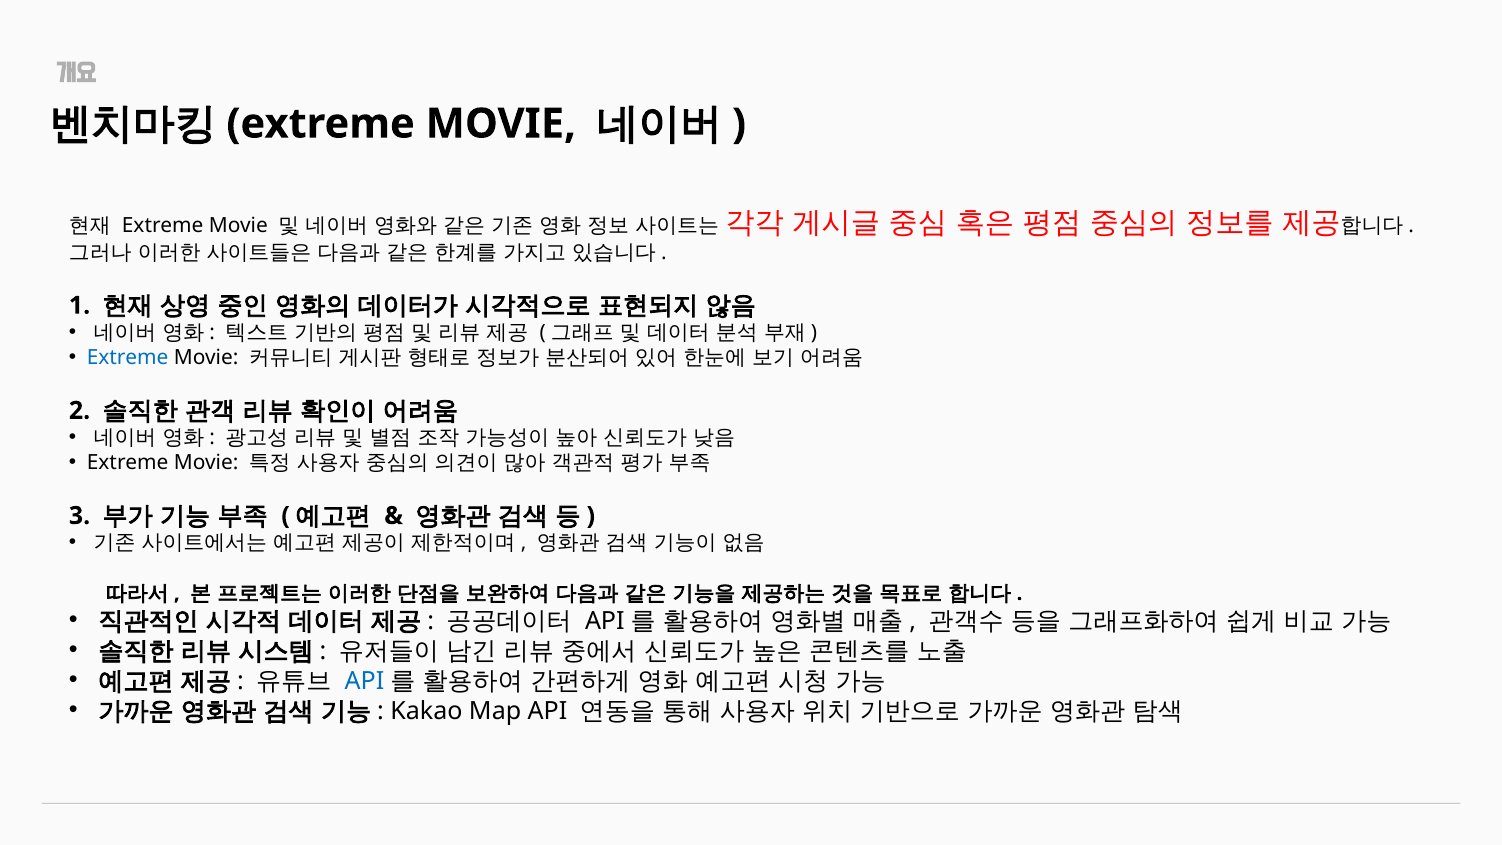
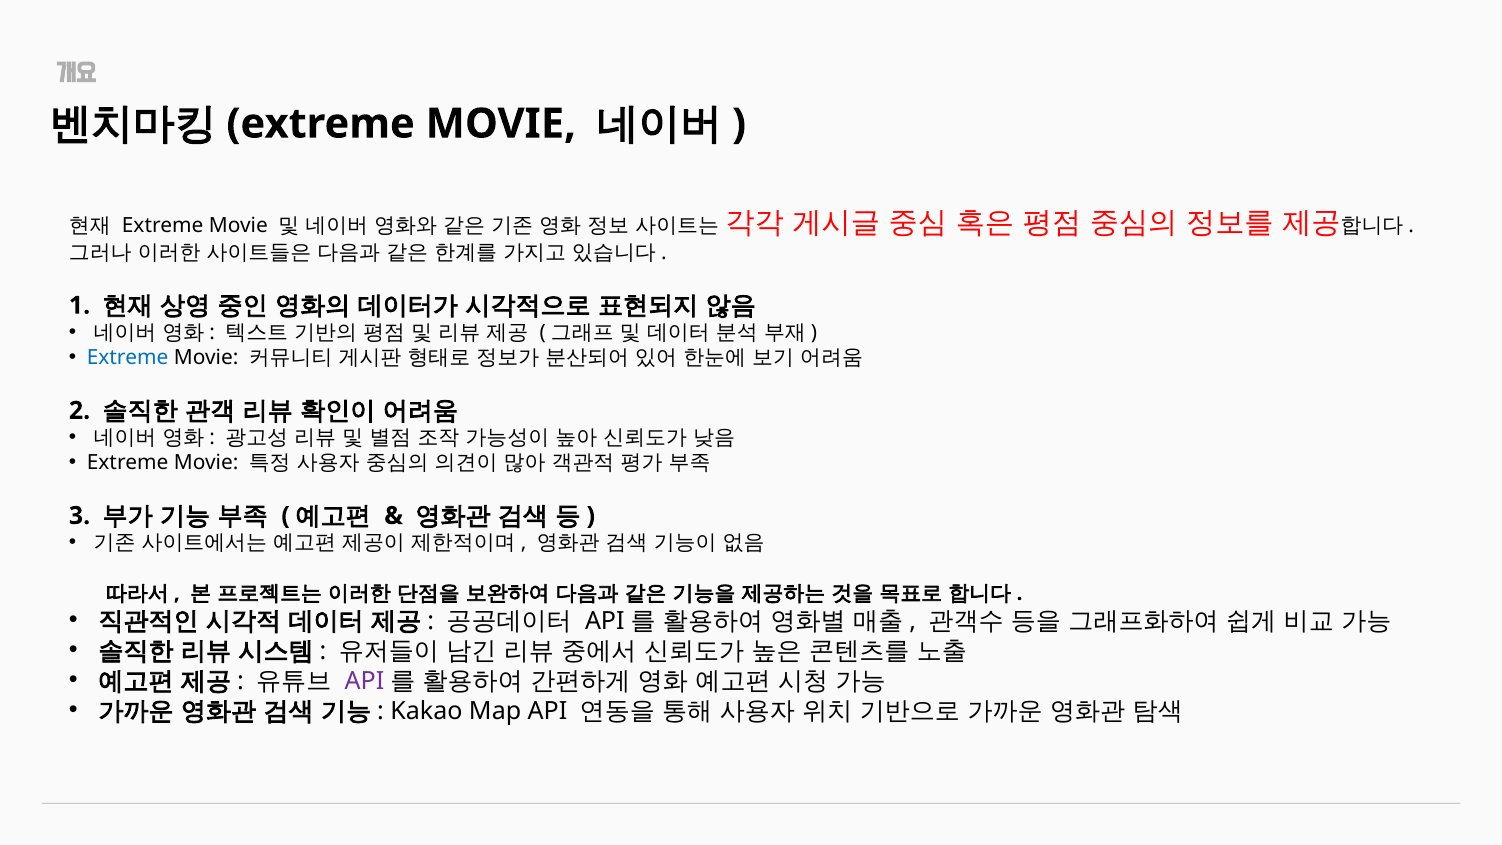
API colour: blue -> purple (364, 681)
